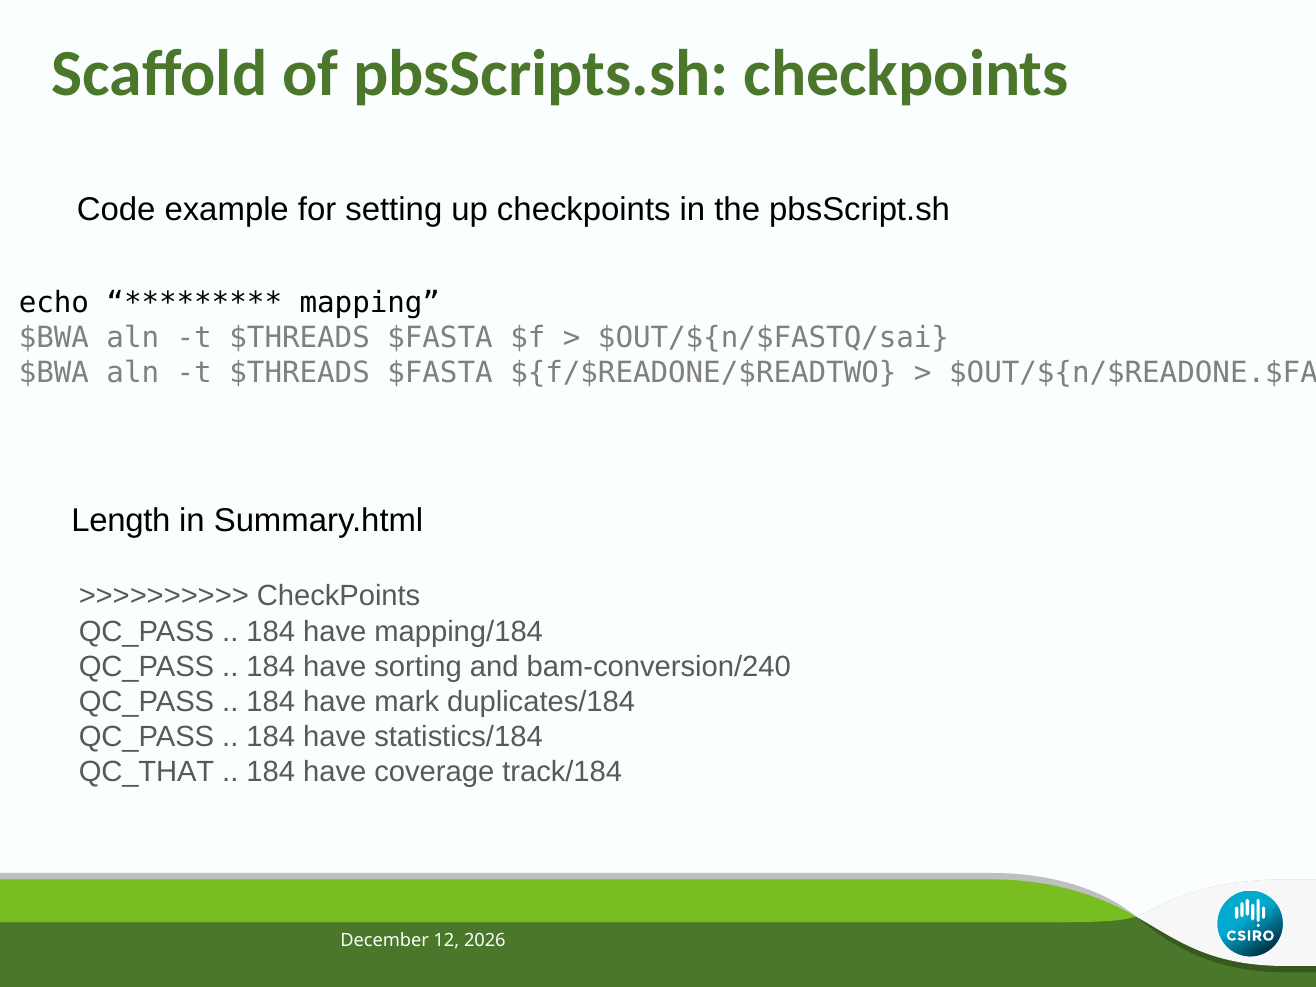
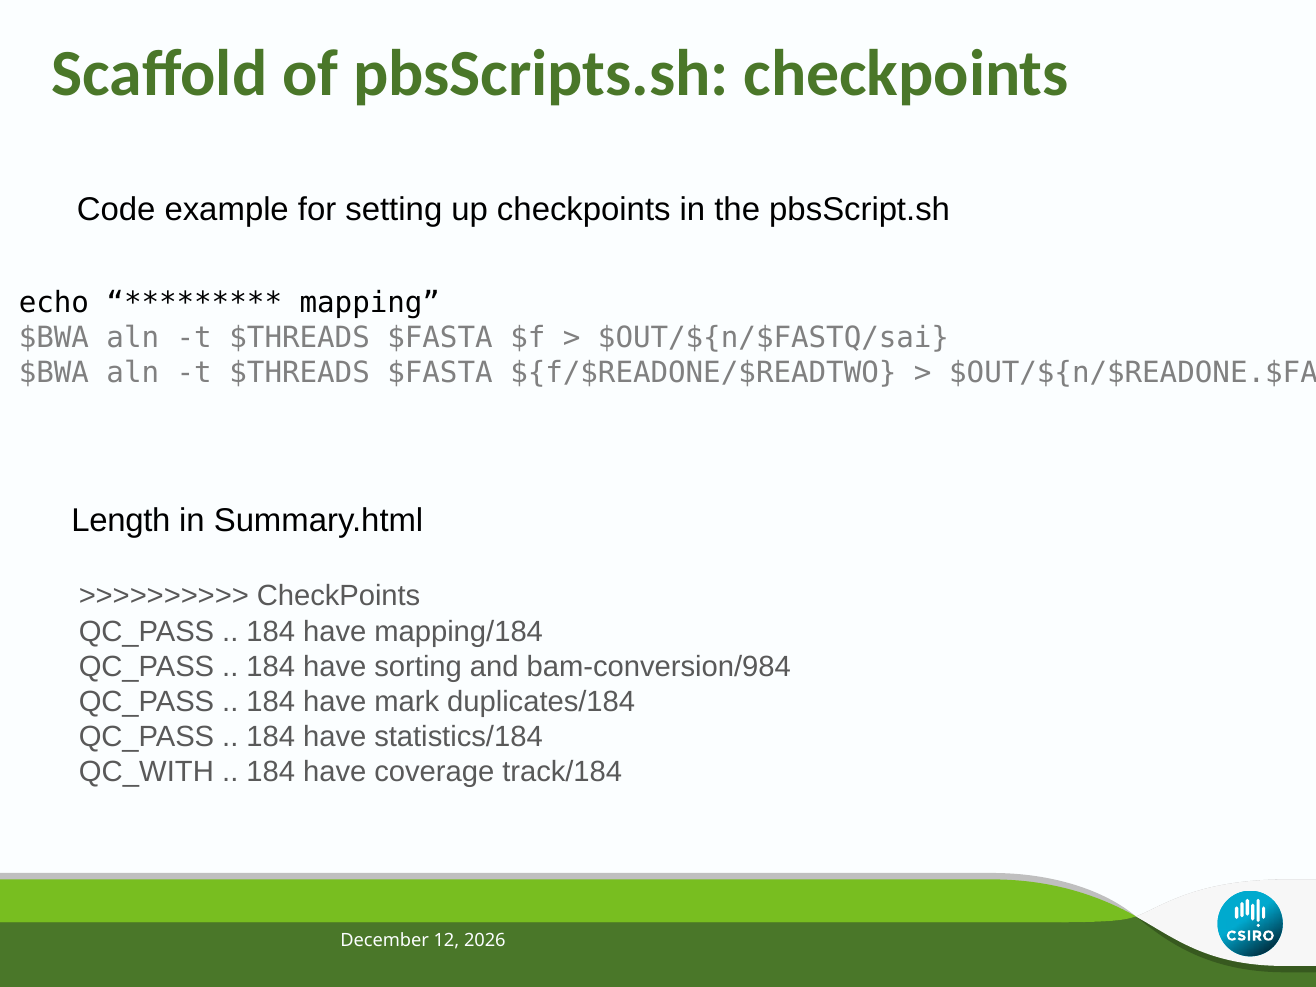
bam-conversion/240: bam-conversion/240 -> bam-conversion/984 (659, 666)
QC_THAT: QC_THAT -> QC_WITH (146, 772)
